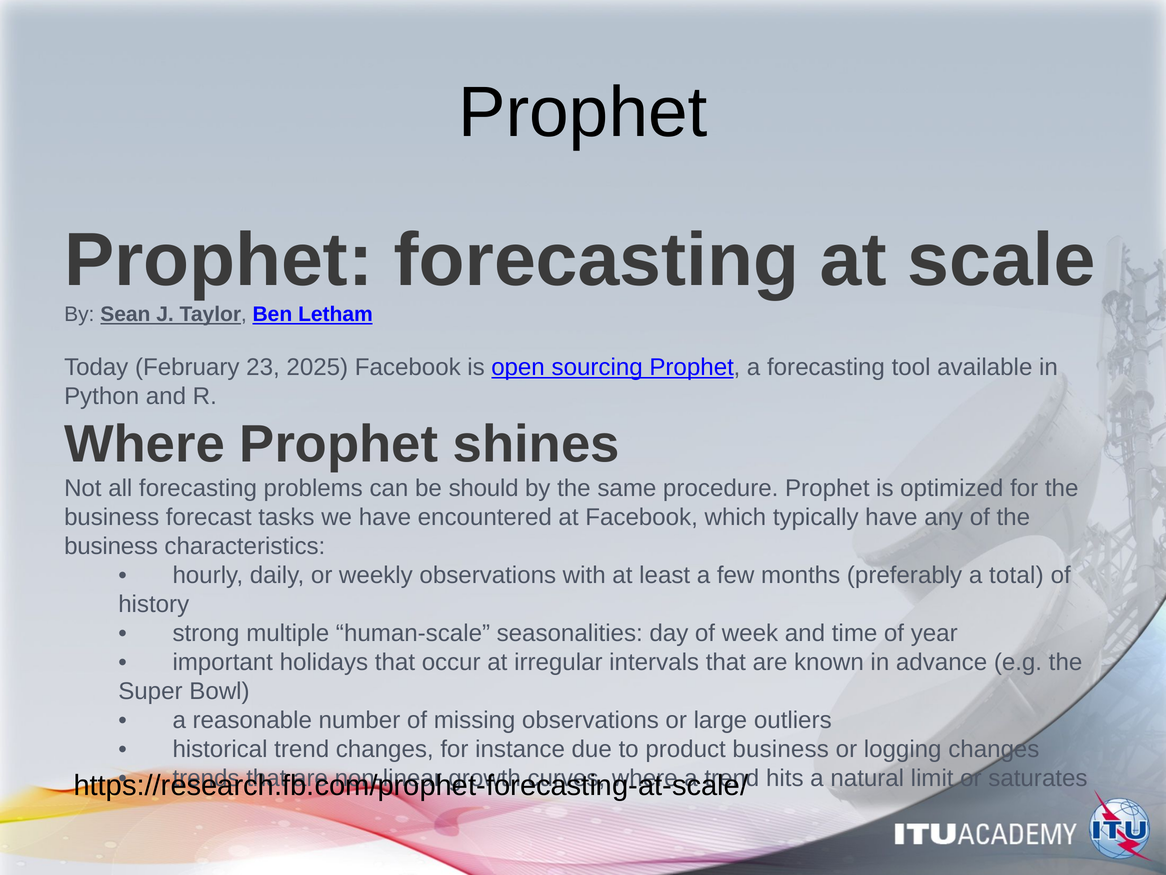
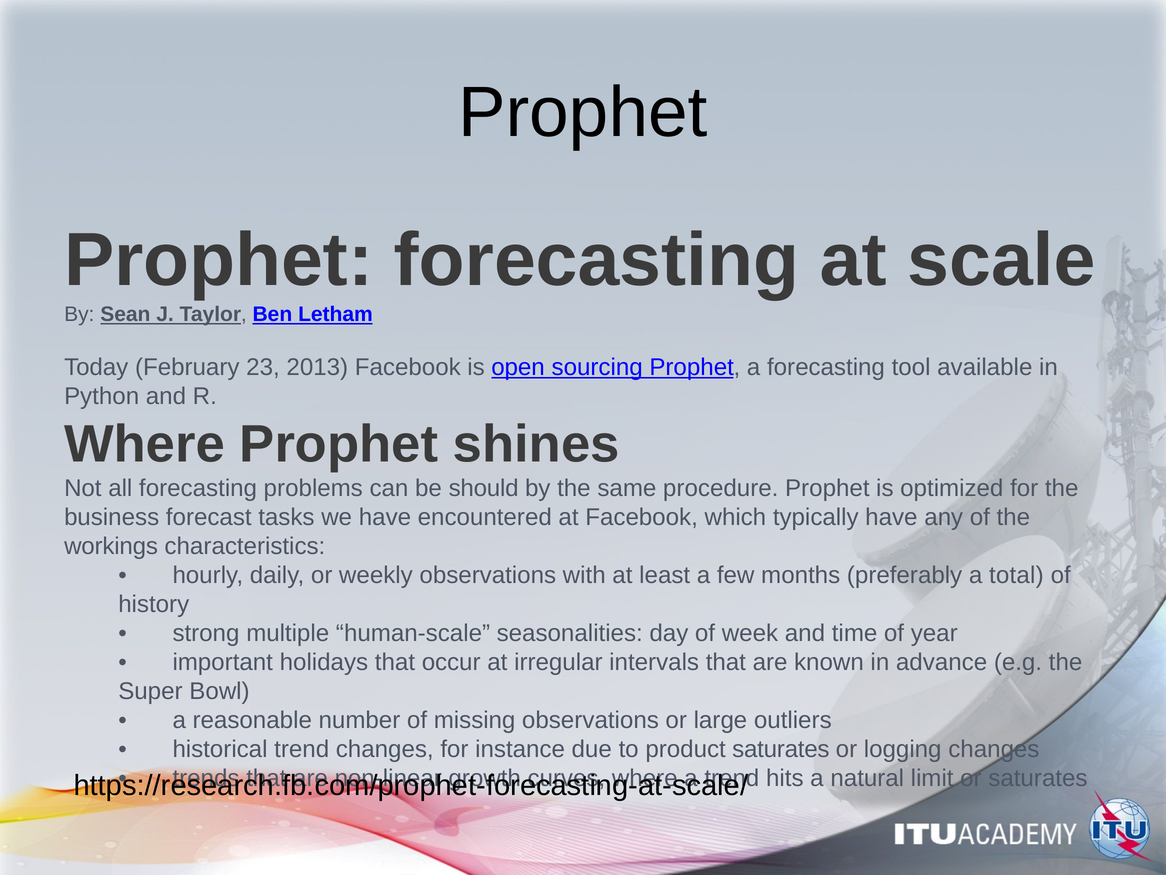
2025: 2025 -> 2013 (317, 367)
business: business -> workings (111, 546)
product business: business -> saturates (781, 749)
